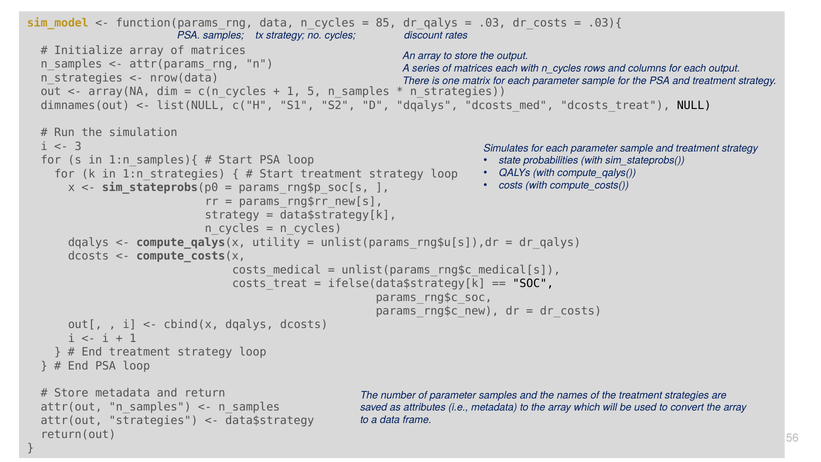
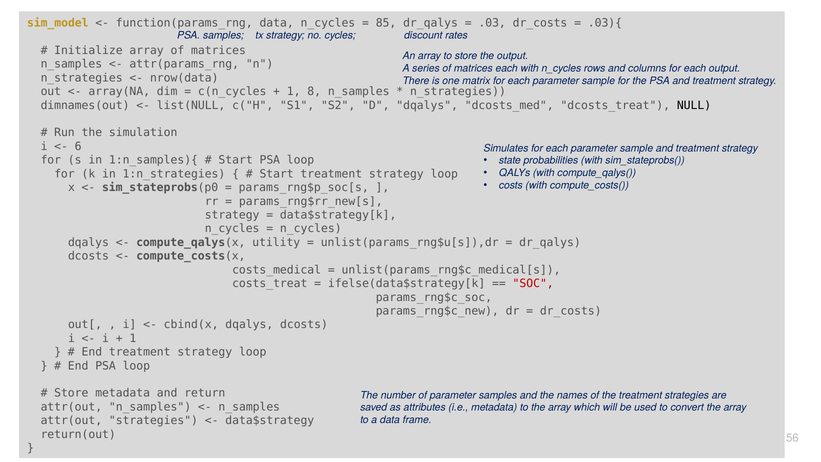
5: 5 -> 8 (314, 92)
3: 3 -> 6 (78, 146)
SOC colour: black -> red (533, 283)
